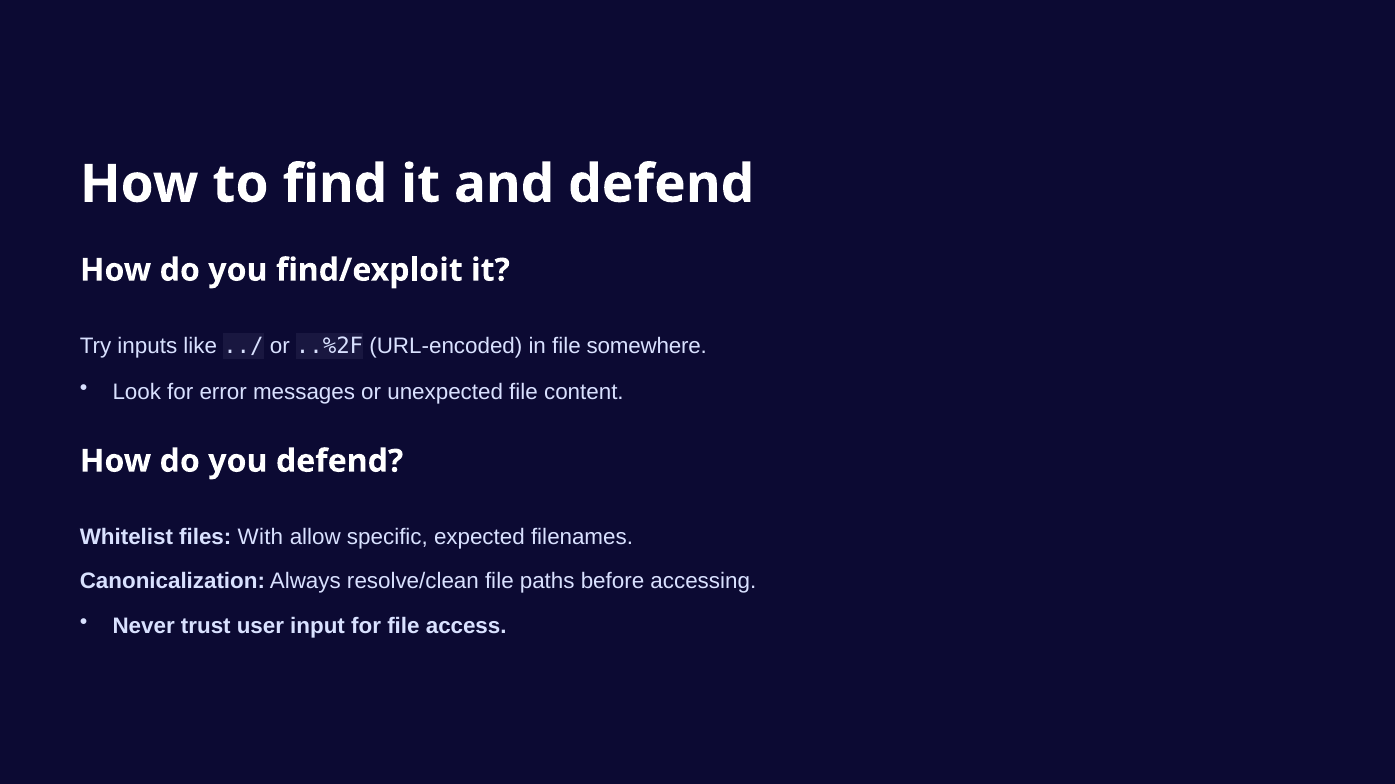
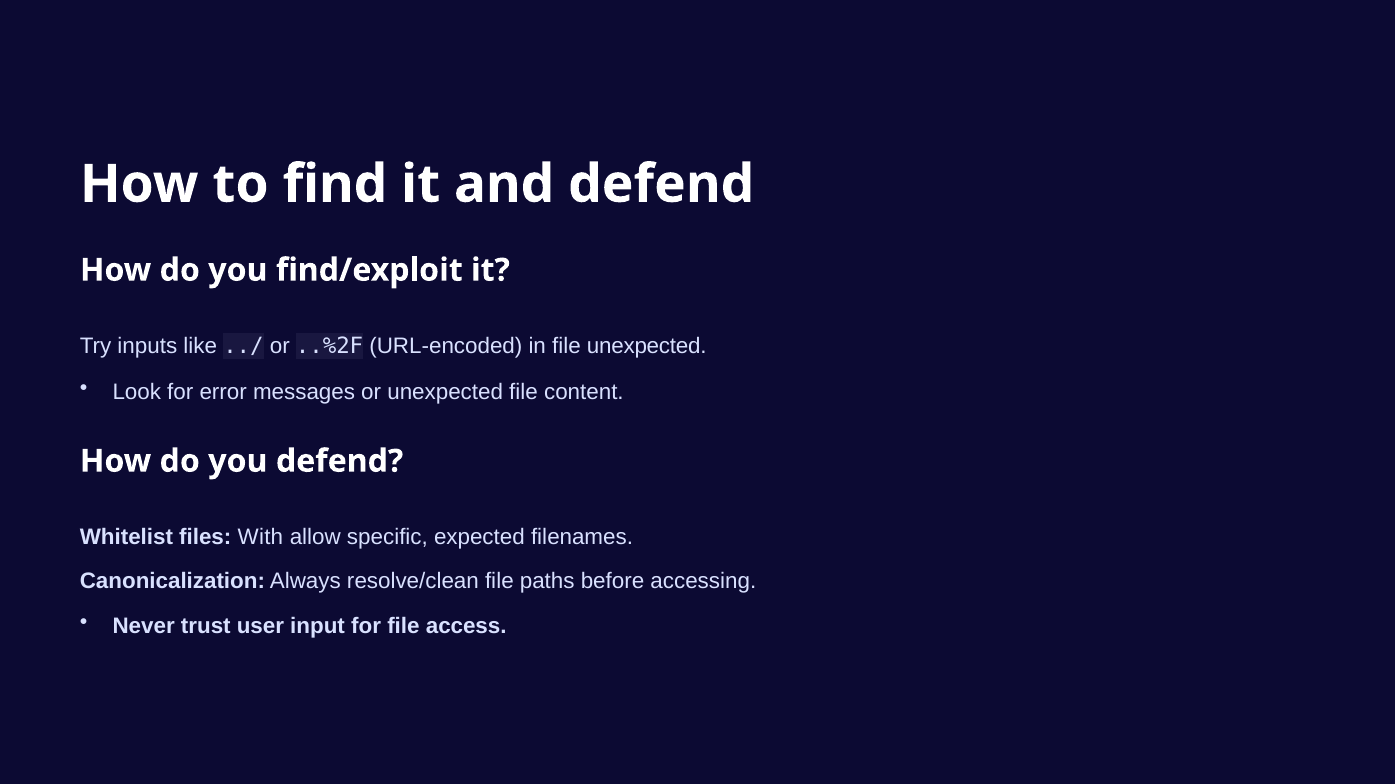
file somewhere: somewhere -> unexpected (647, 346)
